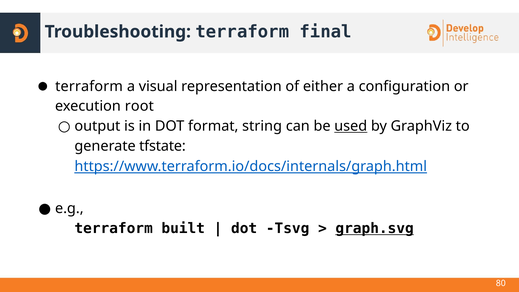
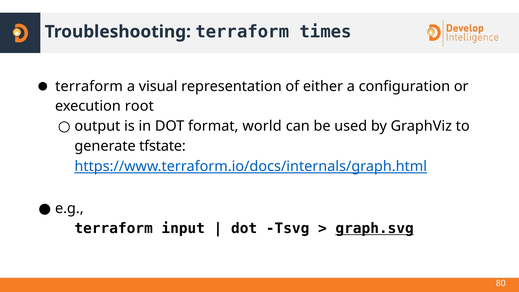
final: final -> times (326, 32)
string: string -> world (262, 126)
used underline: present -> none (351, 126)
built: built -> input (183, 228)
